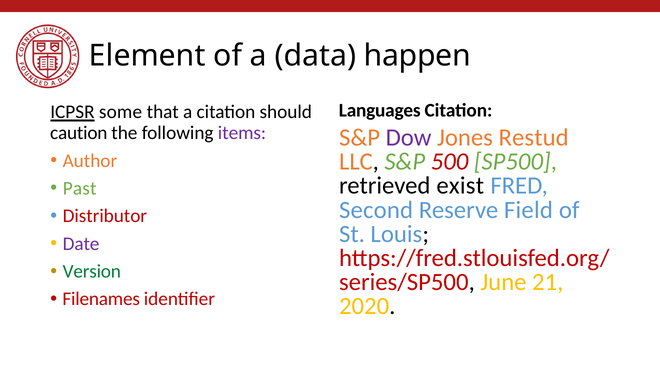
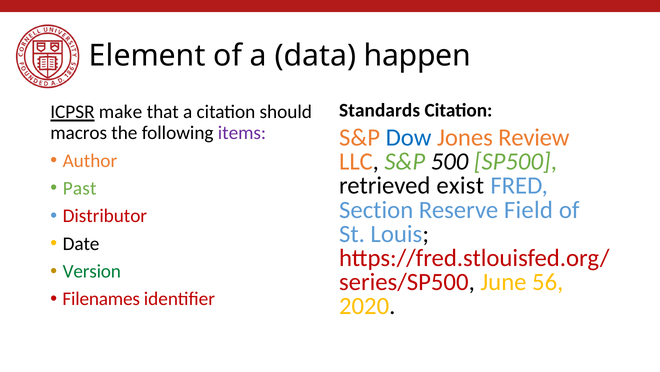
Languages: Languages -> Standards (380, 110)
some: some -> make (121, 112)
caution: caution -> macros (79, 133)
Dow colour: purple -> blue (409, 137)
Restud: Restud -> Review (534, 137)
500 colour: red -> black (450, 161)
Second: Second -> Section (376, 209)
Date colour: purple -> black (81, 243)
21: 21 -> 56 (548, 282)
